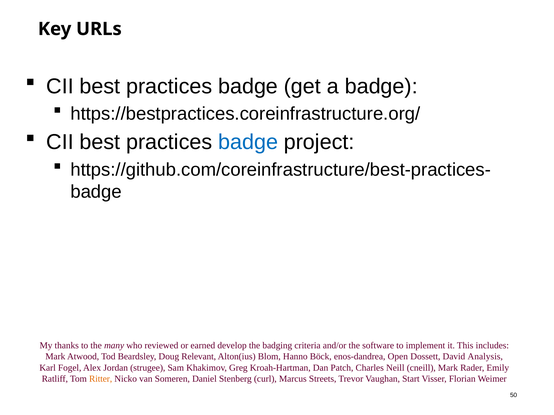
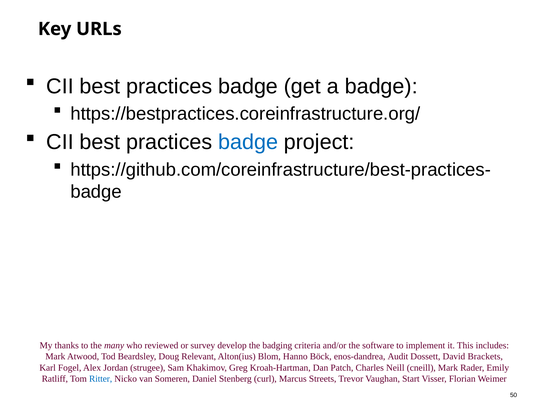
earned: earned -> survey (203, 346)
Open: Open -> Audit (398, 357)
Analysis: Analysis -> Brackets (485, 357)
Ritter colour: orange -> blue (101, 379)
